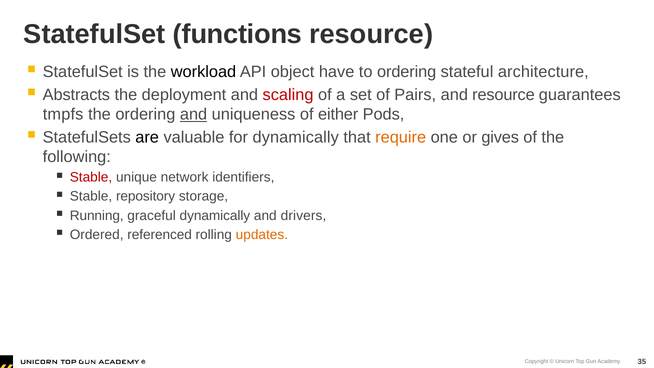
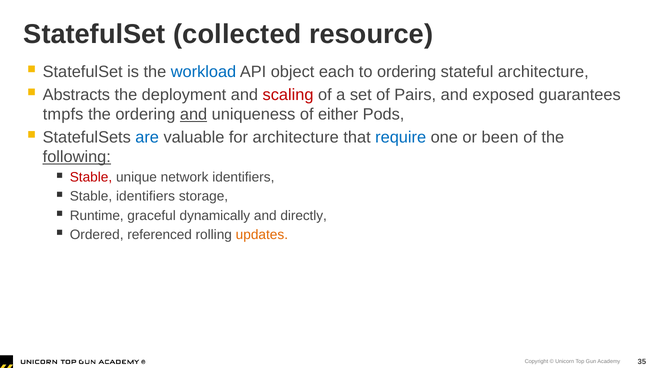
functions: functions -> collected (237, 34)
workload colour: black -> blue (204, 72)
have: have -> each (337, 72)
and resource: resource -> exposed (503, 95)
are colour: black -> blue (147, 137)
for dynamically: dynamically -> architecture (296, 137)
require colour: orange -> blue (401, 137)
gives: gives -> been (500, 137)
following underline: none -> present (77, 157)
Stable repository: repository -> identifiers (146, 196)
Running: Running -> Runtime (97, 216)
drivers: drivers -> directly (304, 216)
